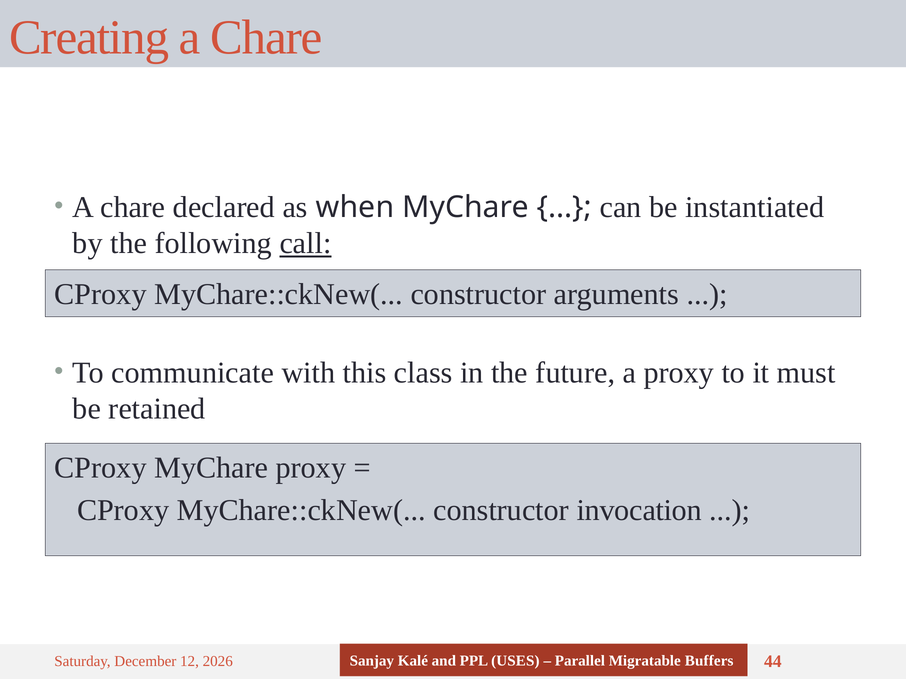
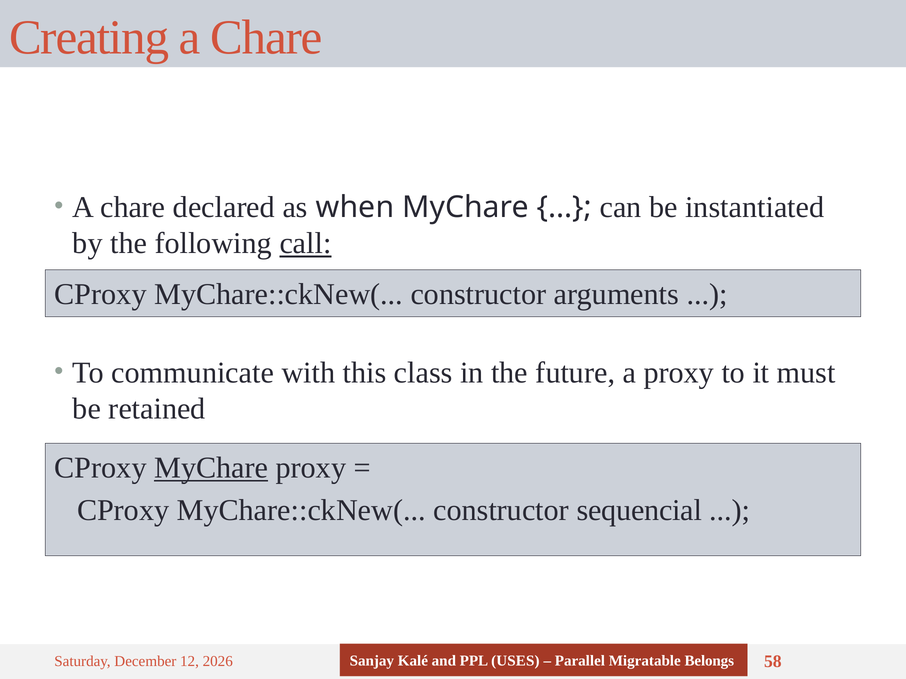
MyChare underline: none -> present (211, 468)
invocation: invocation -> sequencial (639, 510)
Buffers: Buffers -> Belongs (709, 661)
44: 44 -> 58 (773, 662)
